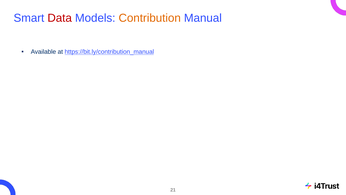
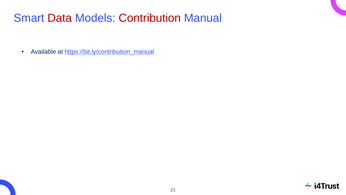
Contribution colour: orange -> red (150, 18)
